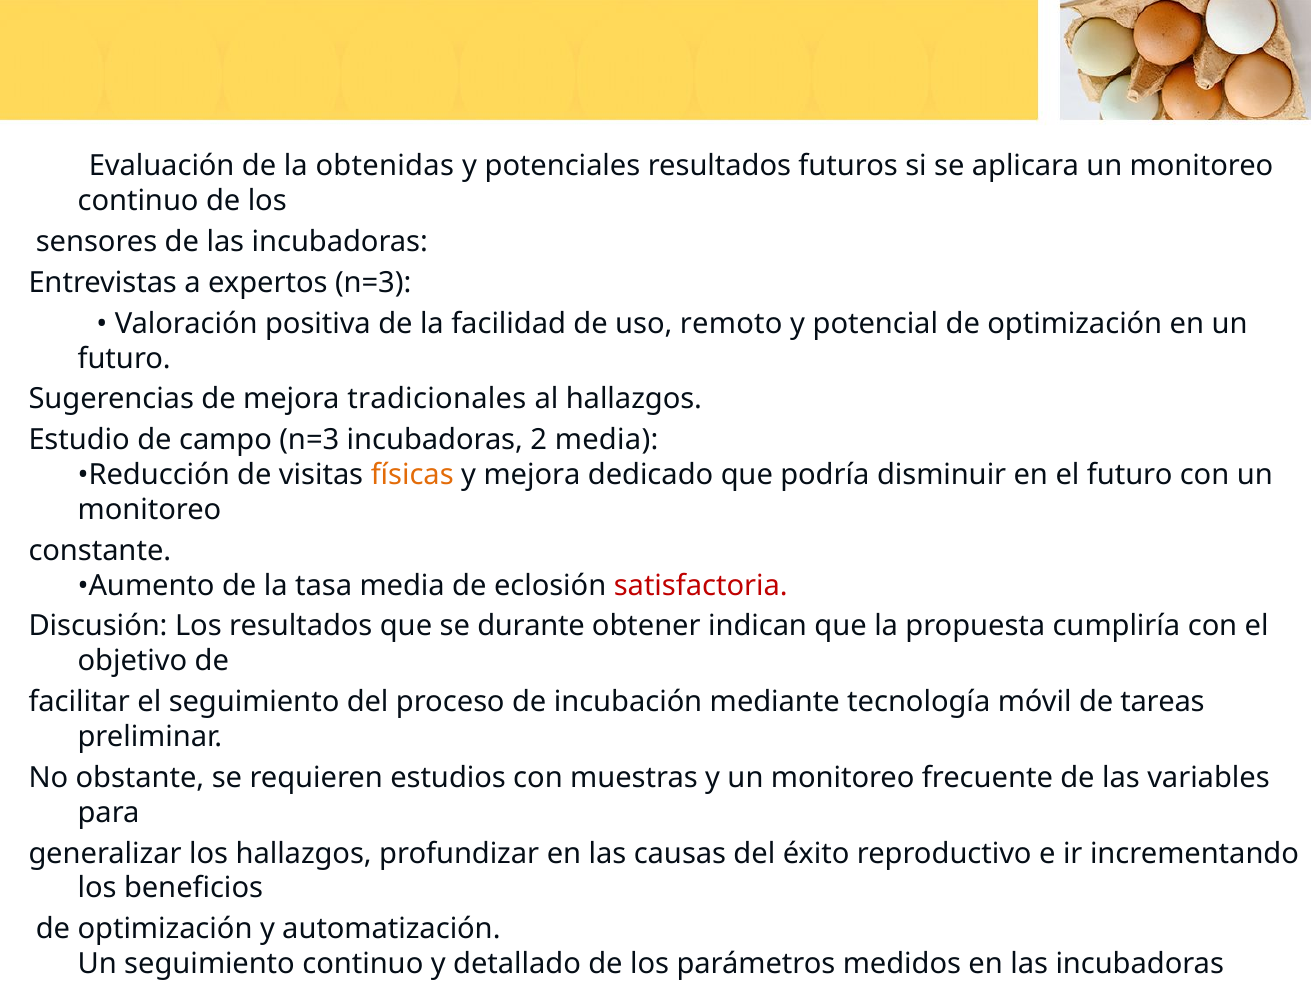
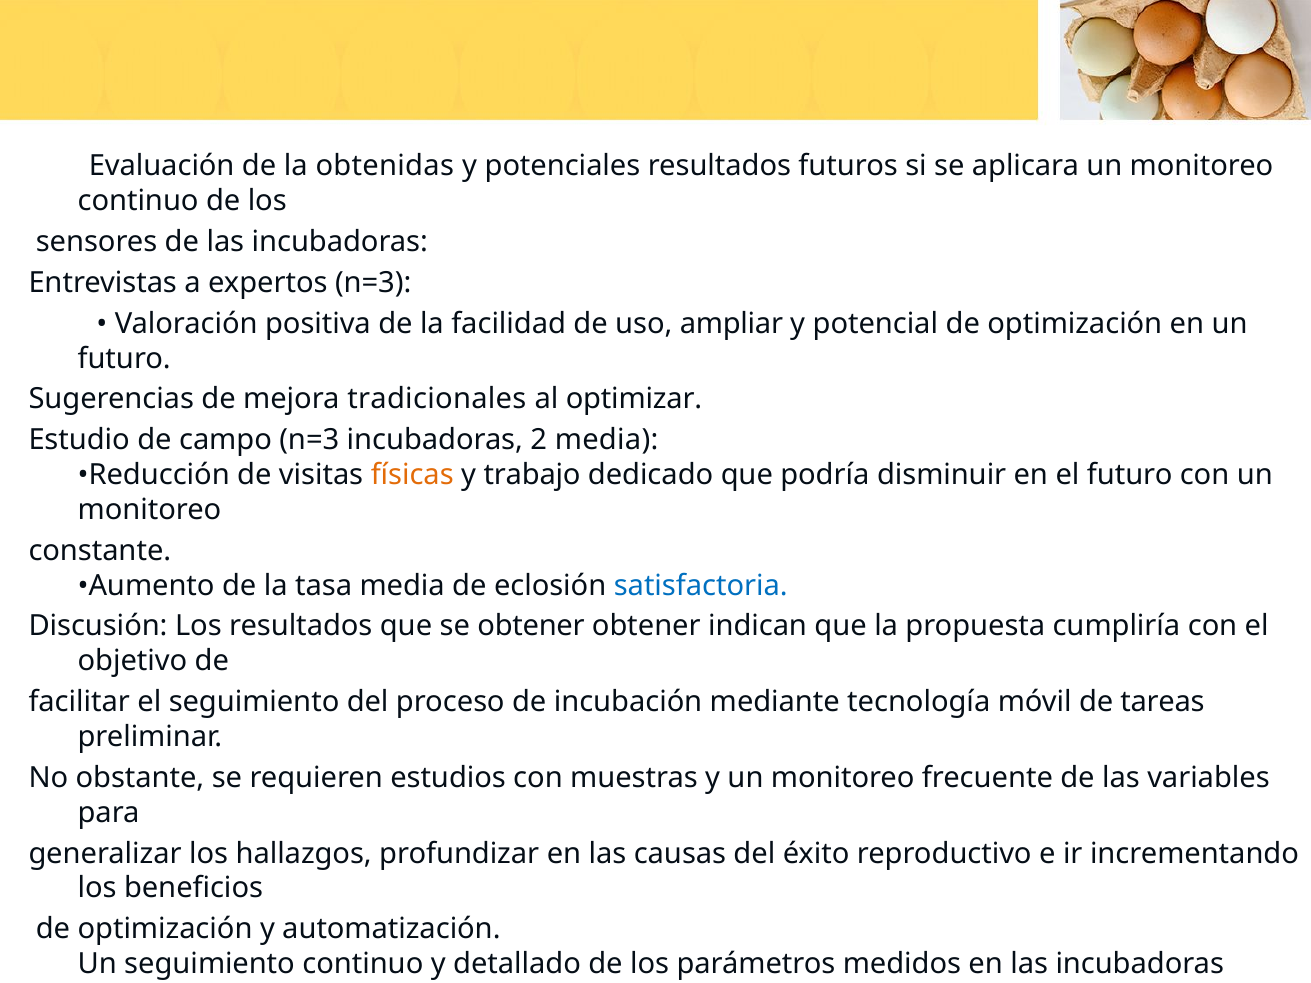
remoto: remoto -> ampliar (731, 324)
al hallazgos: hallazgos -> optimizar (634, 399)
y mejora: mejora -> trabajo (532, 475)
satisfactoria colour: red -> blue (701, 586)
se durante: durante -> obtener (531, 626)
